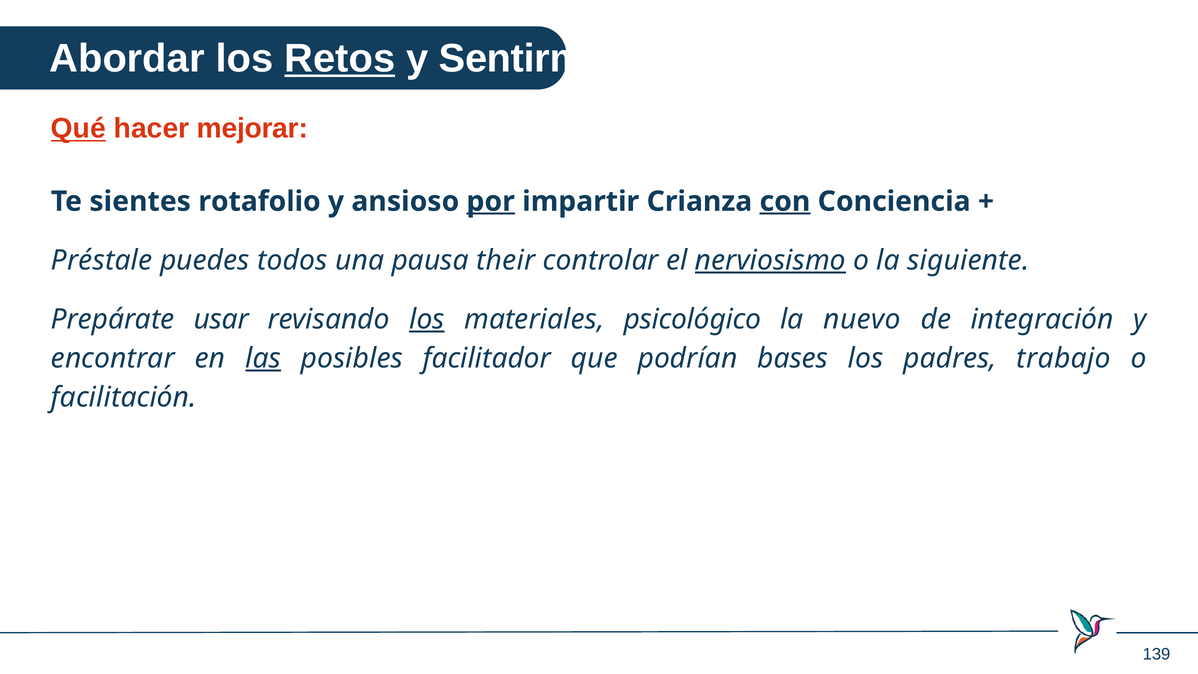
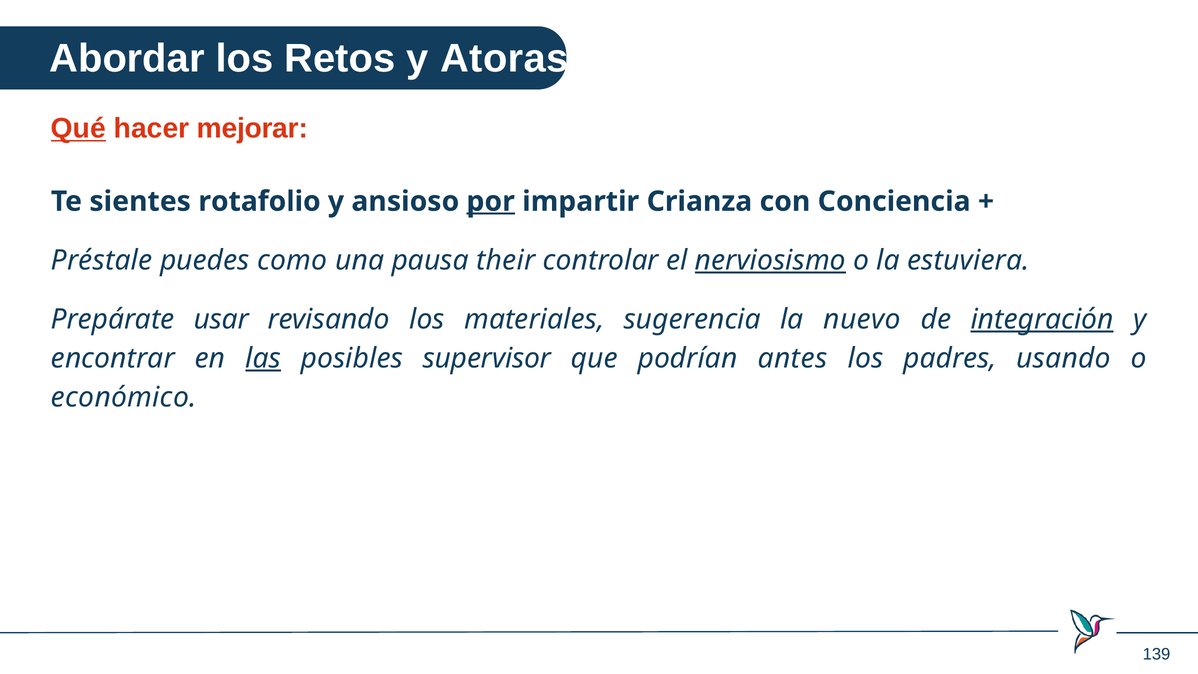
Retos underline: present -> none (340, 59)
Sentirme: Sentirme -> Atoraste (523, 59)
con underline: present -> none (785, 201)
todos: todos -> como (292, 260)
siguiente: siguiente -> estuviera (968, 260)
los underline: present -> none (427, 319)
psicológico: psicológico -> sugerencia (692, 319)
integración underline: none -> present (1042, 319)
facilitador: facilitador -> supervisor (487, 358)
bases: bases -> antes (793, 358)
trabajo: trabajo -> usando (1064, 358)
facilitación: facilitación -> económico (124, 397)
